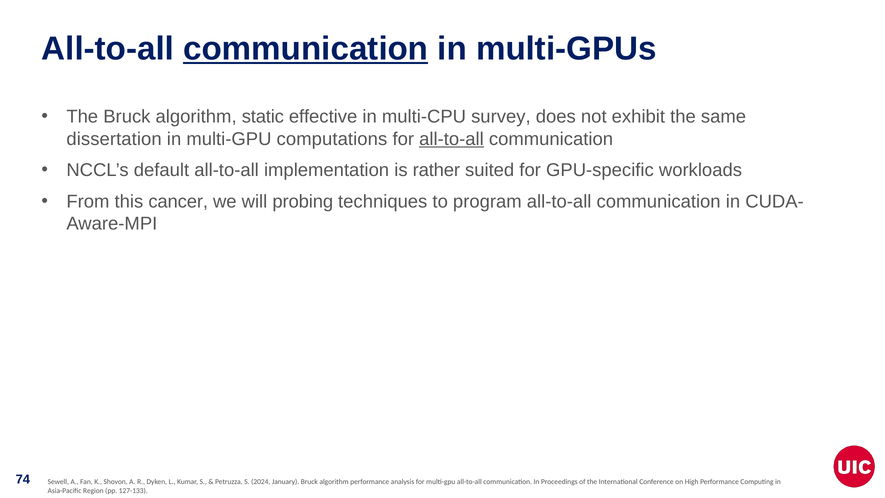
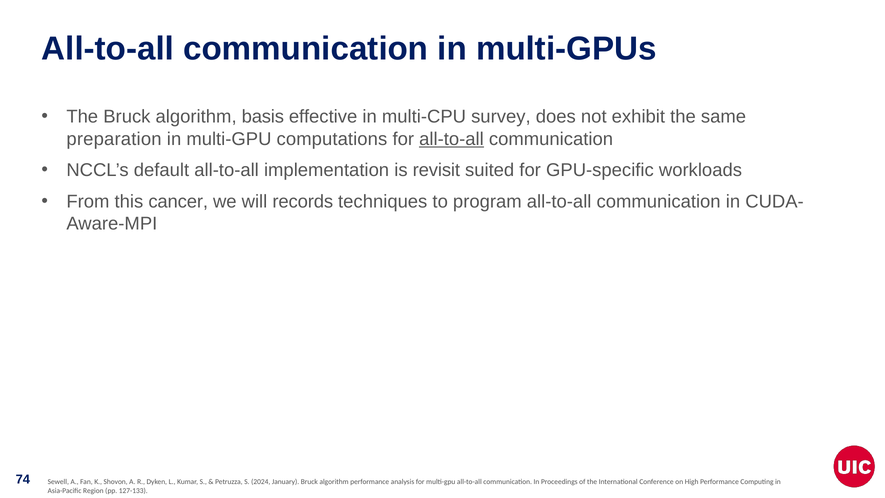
communication underline: present -> none (306, 49)
static: static -> basis (263, 117)
dissertation: dissertation -> preparation (114, 139)
rather: rather -> revisit (436, 170)
probing: probing -> records (303, 202)
